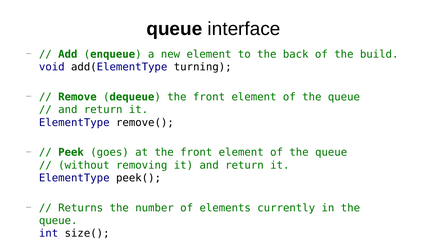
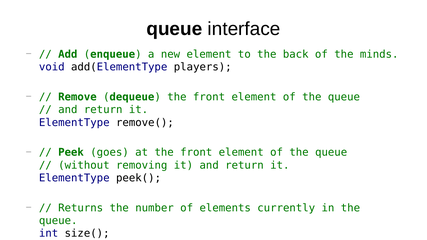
build: build -> minds (379, 54)
turning: turning -> players (203, 67)
